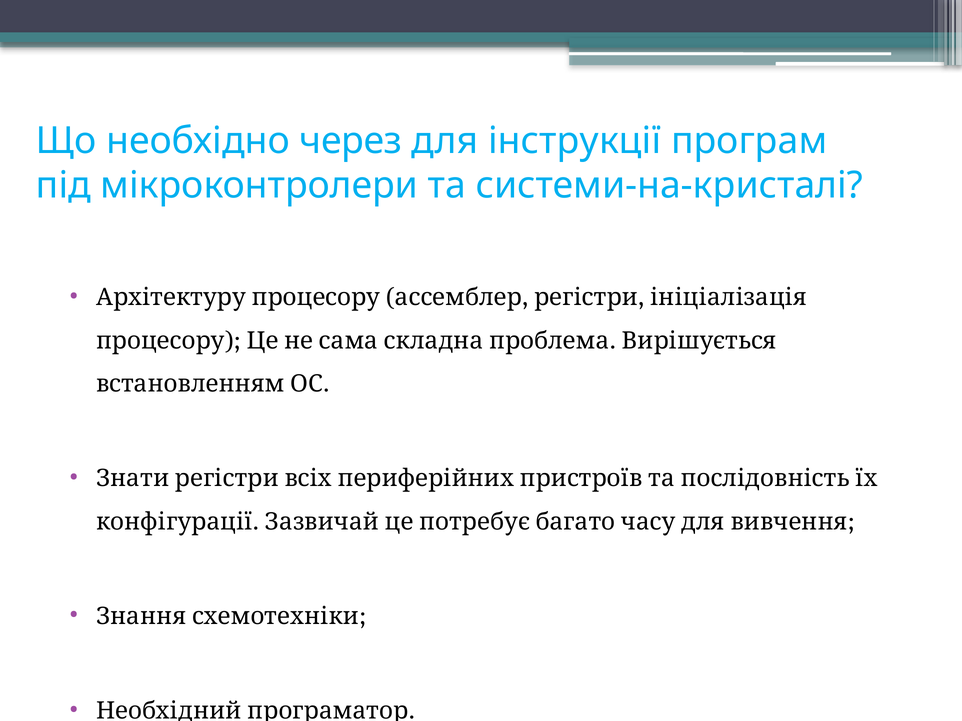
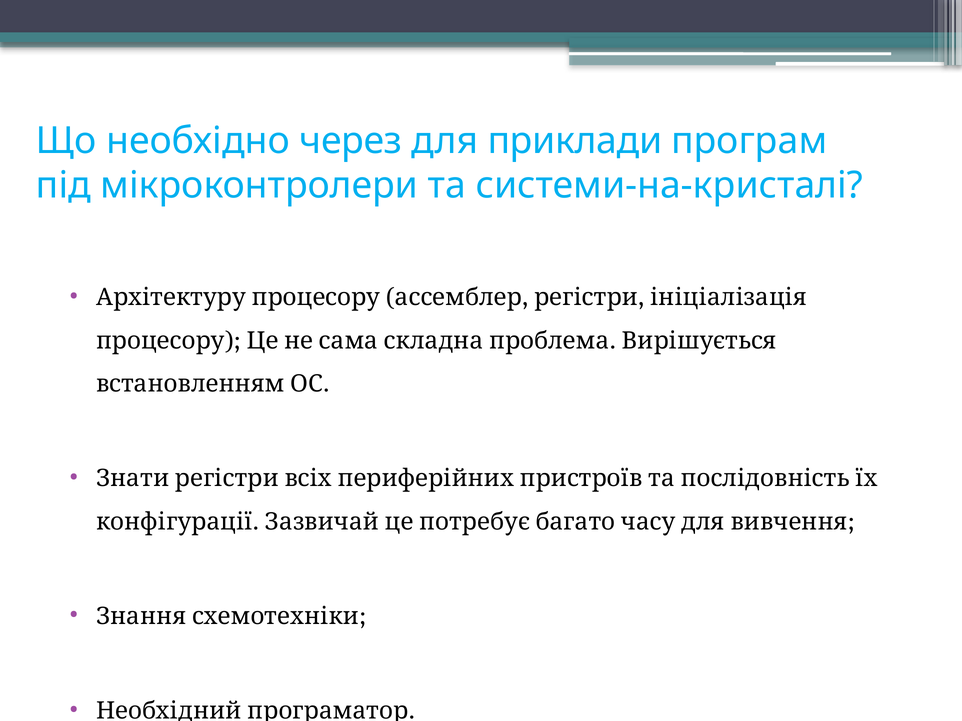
інструкції: інструкції -> приклади (575, 141)
